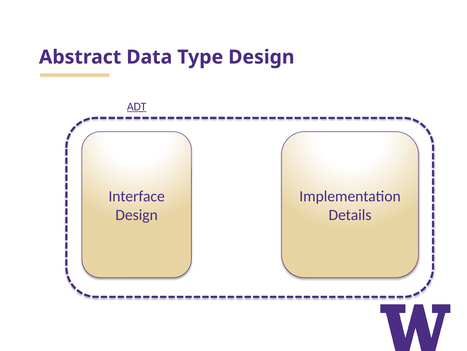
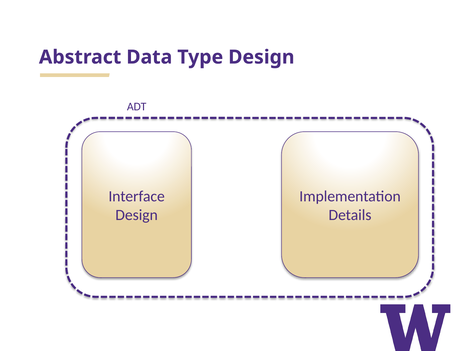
ADT underline: present -> none (137, 106)
